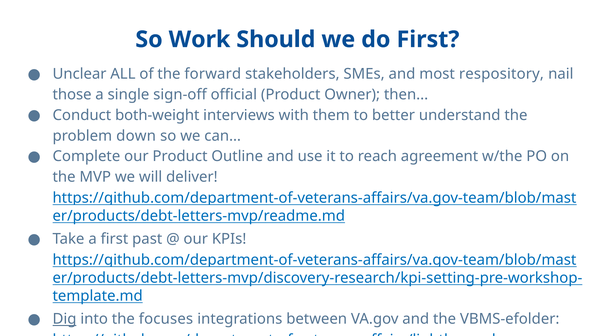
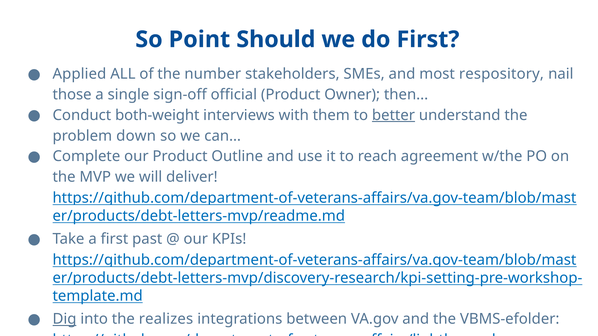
Work: Work -> Point (199, 39)
Unclear: Unclear -> Applied (79, 74)
forward: forward -> number (213, 74)
better underline: none -> present (393, 115)
focuses: focuses -> realizes (166, 319)
